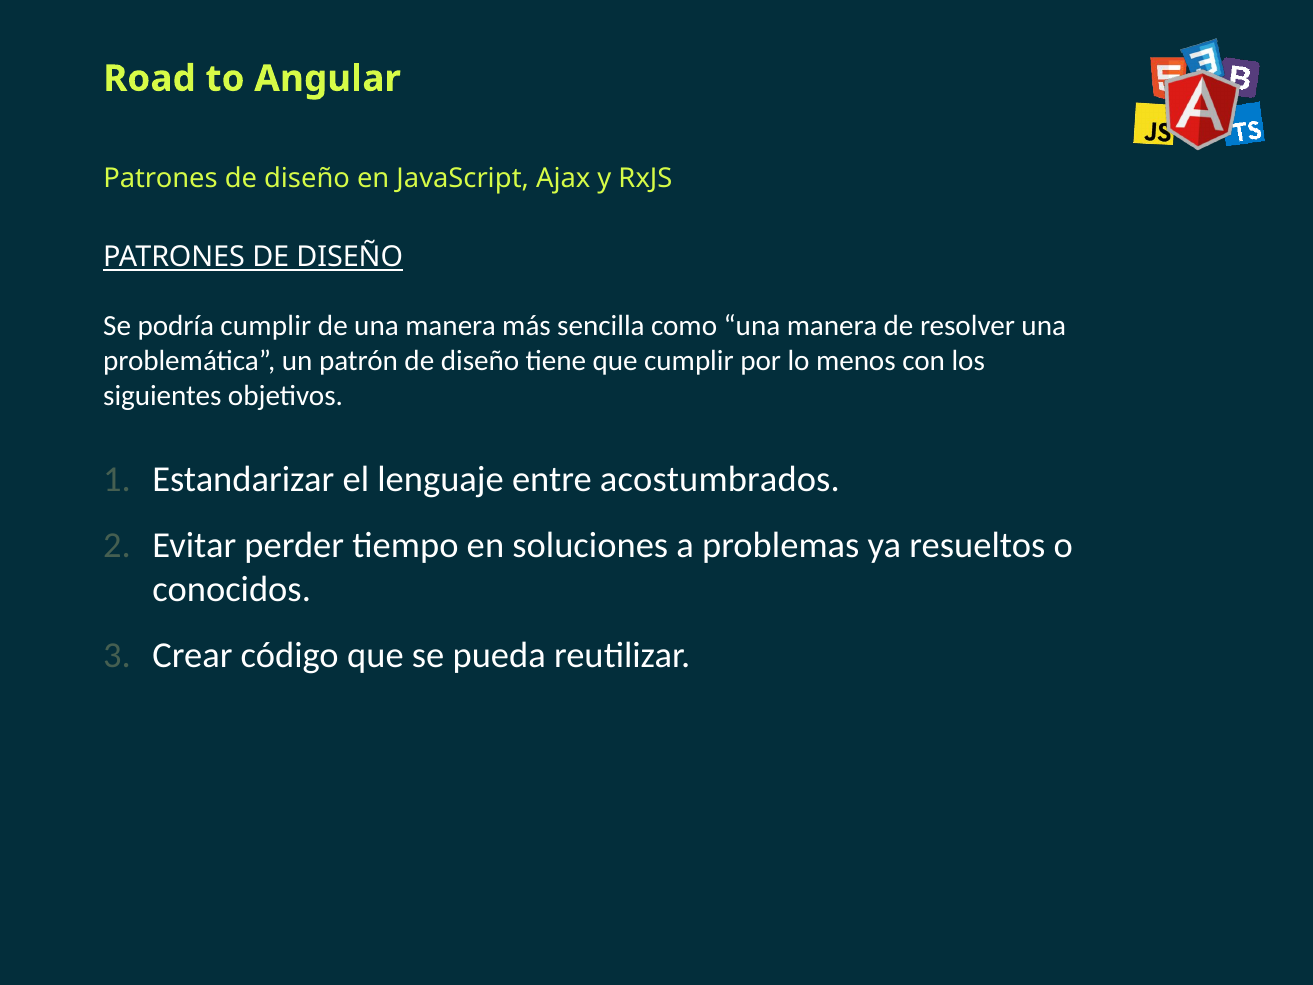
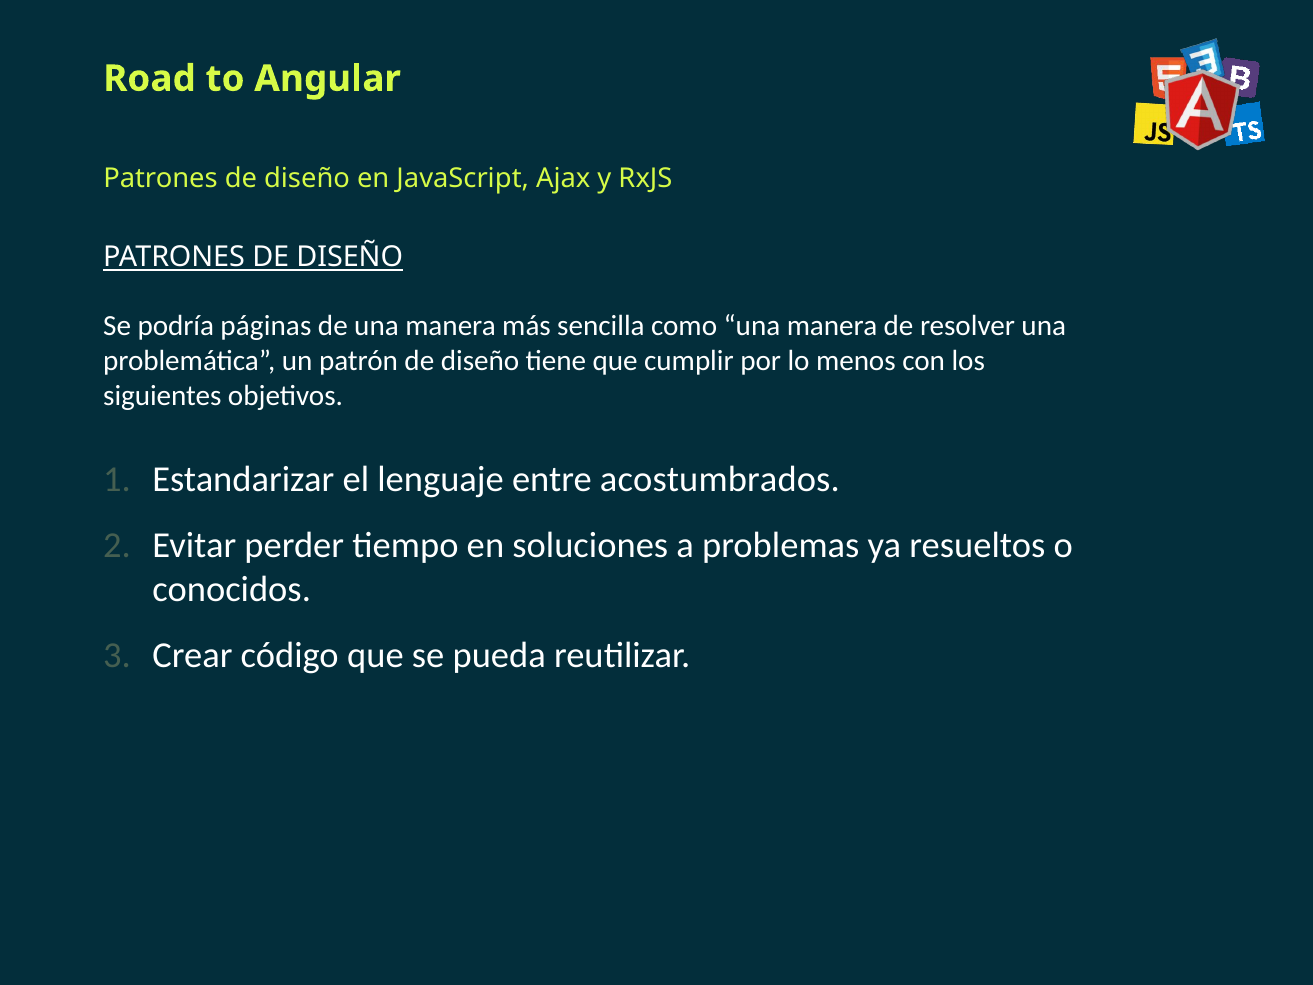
podría cumplir: cumplir -> páginas (266, 326)
